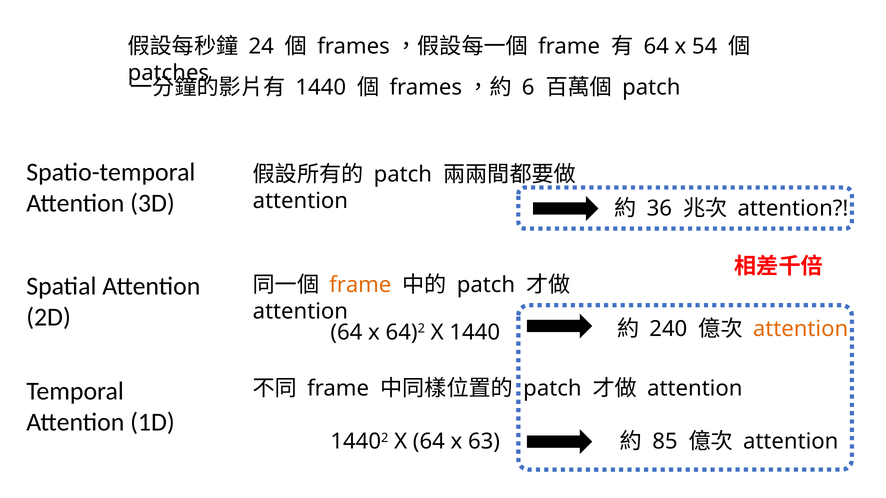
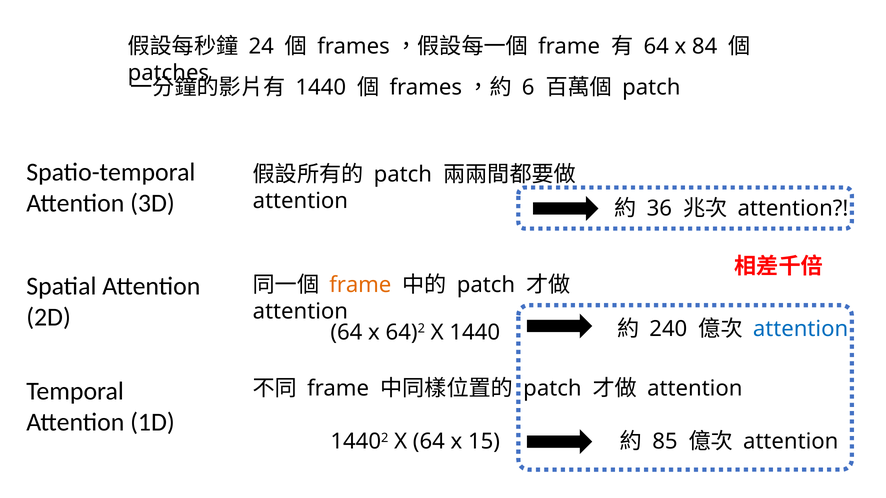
54: 54 -> 84 (705, 46)
attention colour: orange -> blue (801, 329)
63: 63 -> 15 (484, 442)
